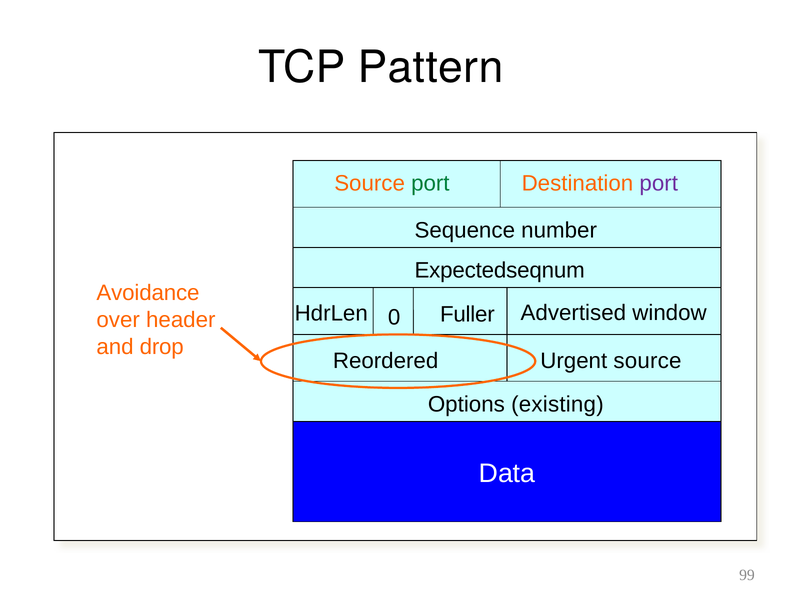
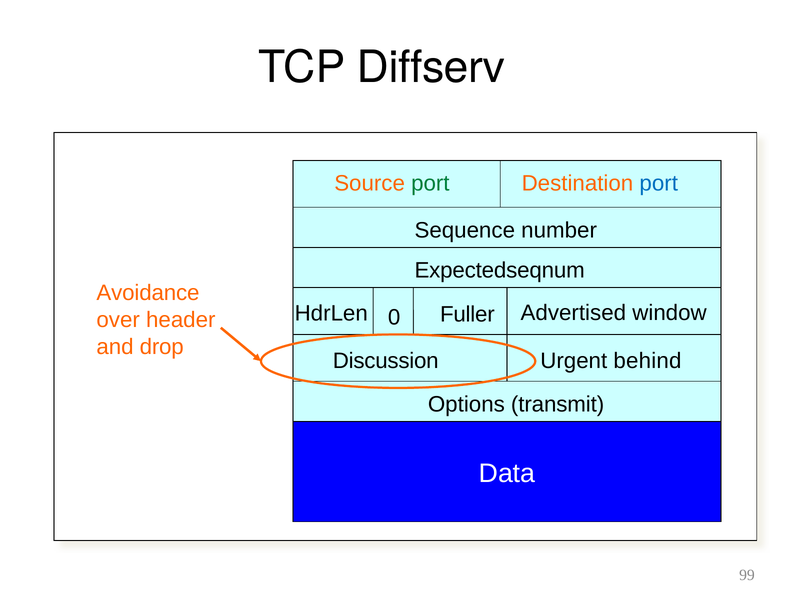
Pattern: Pattern -> Diffserv (431, 67)
port colour: purple -> blue (659, 184)
Reordered: Reordered -> Discussion (386, 361)
Urgent source: source -> behind (647, 361)
existing: existing -> transmit (558, 404)
